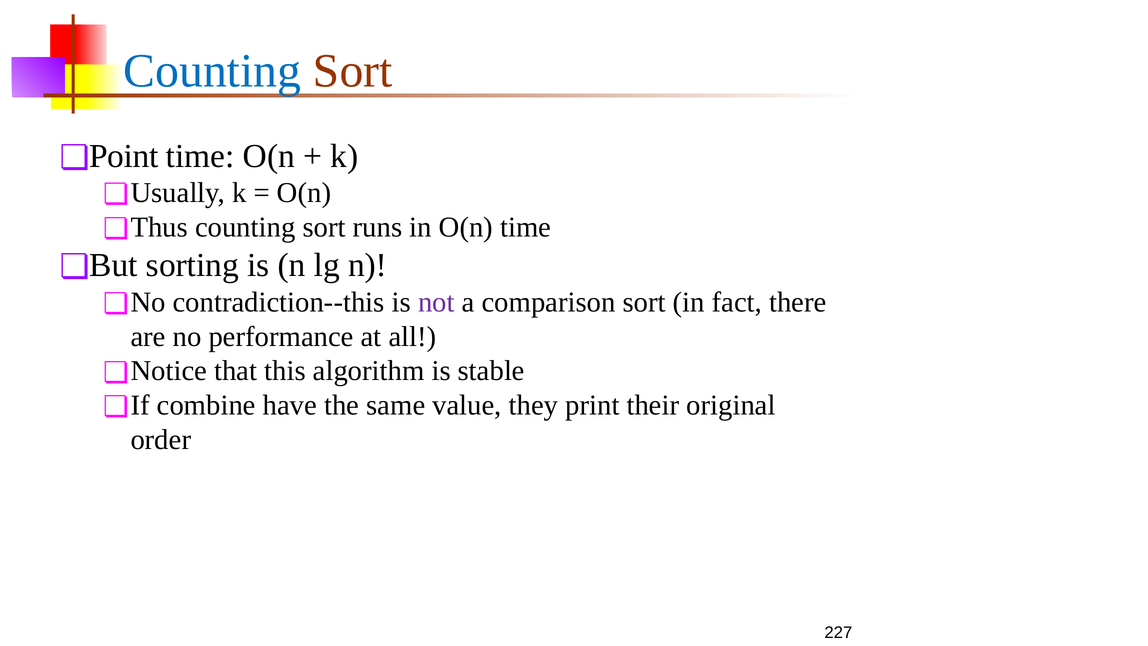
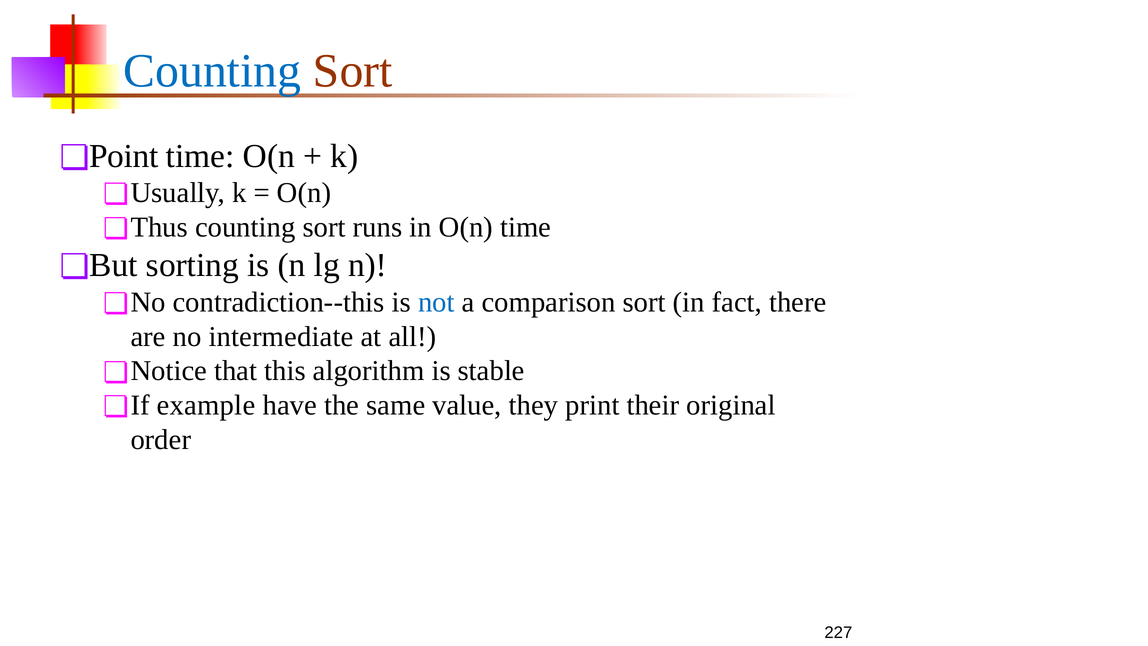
not colour: purple -> blue (436, 302)
performance: performance -> intermediate (281, 336)
combine: combine -> example (206, 405)
